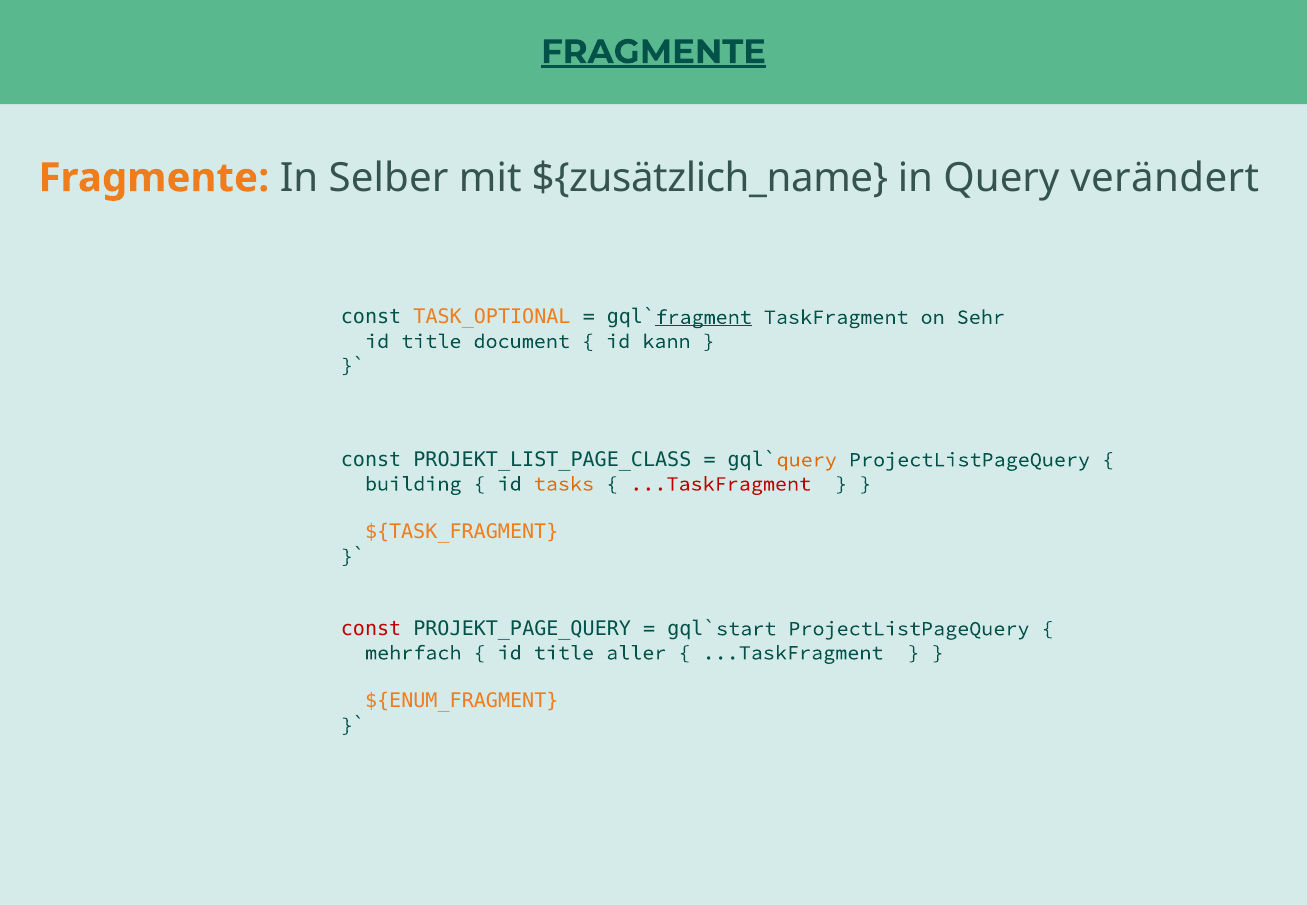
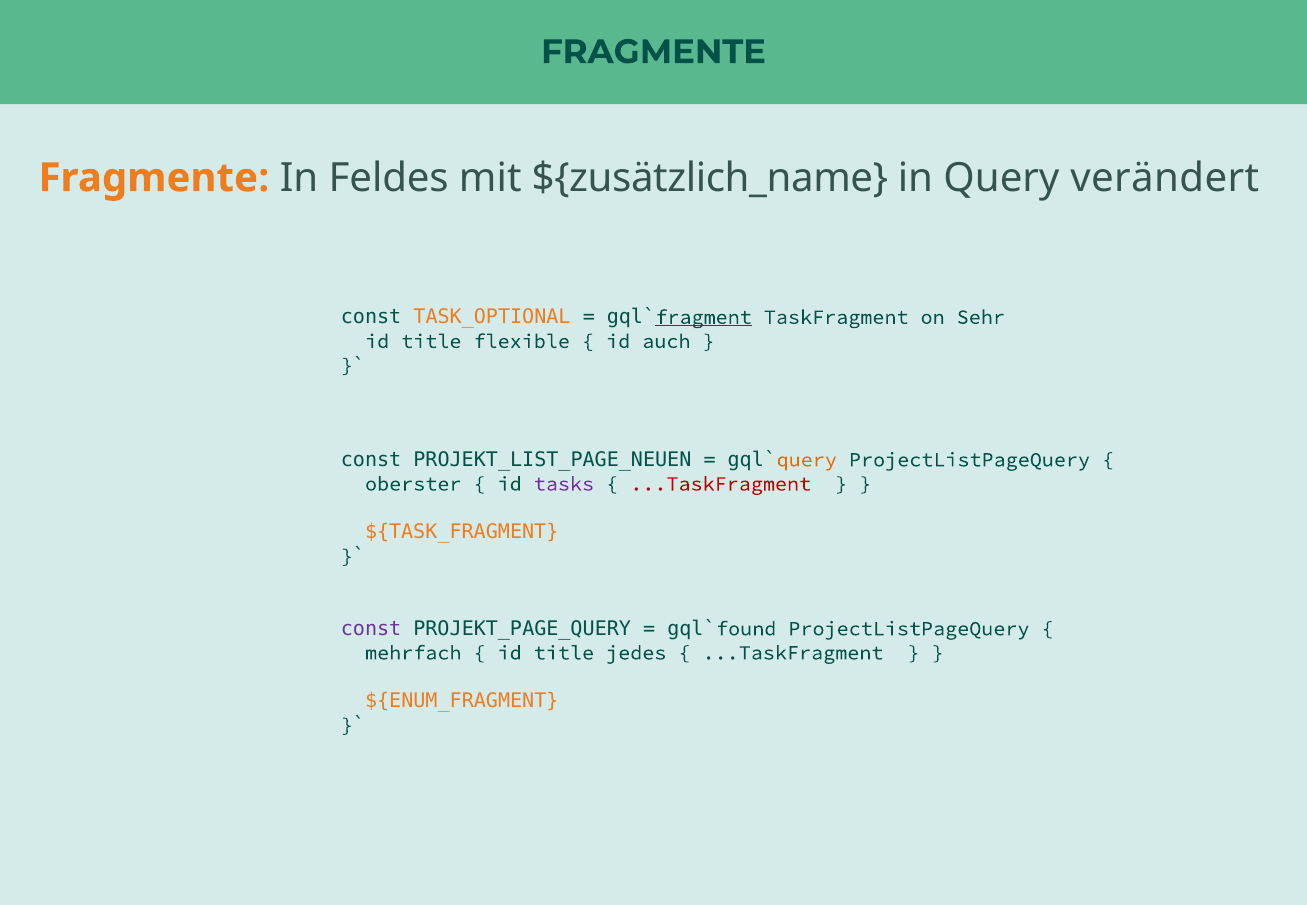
FRAGMENTE underline: present -> none (654, 52)
Selber: Selber -> Feldes (389, 178)
document: document -> flexible (522, 341)
kann: kann -> auch (666, 341)
PROJEKT_LIST_PAGE_CLASS: PROJEKT_LIST_PAGE_CLASS -> PROJEKT_LIST_PAGE_NEUEN (552, 460)
building: building -> oberster (413, 484)
tasks colour: orange -> purple (564, 484)
const colour: red -> purple (371, 629)
start: start -> found (746, 629)
aller: aller -> jedes (636, 653)
